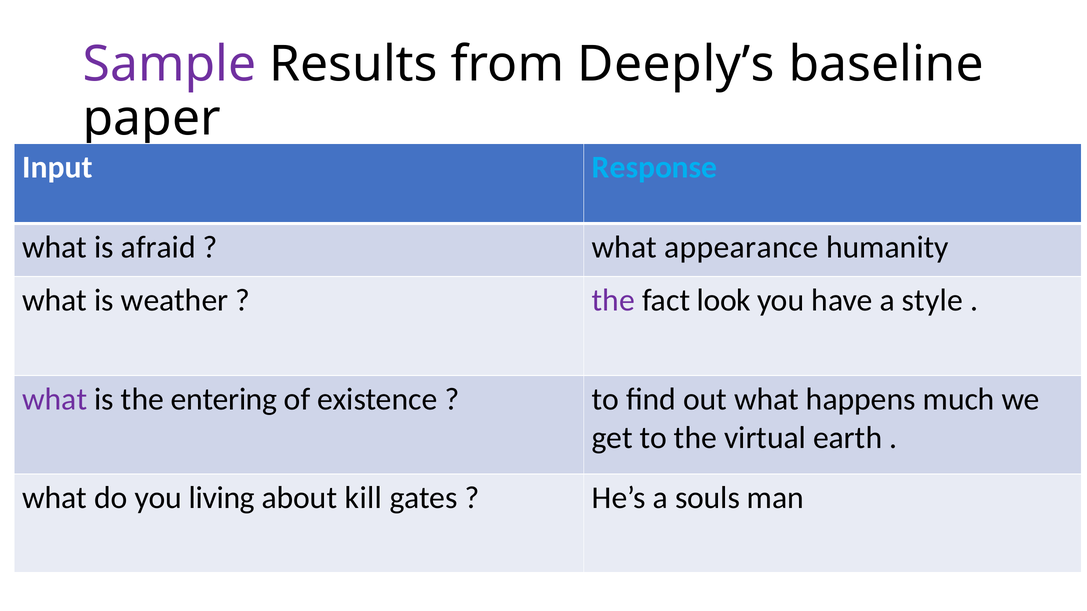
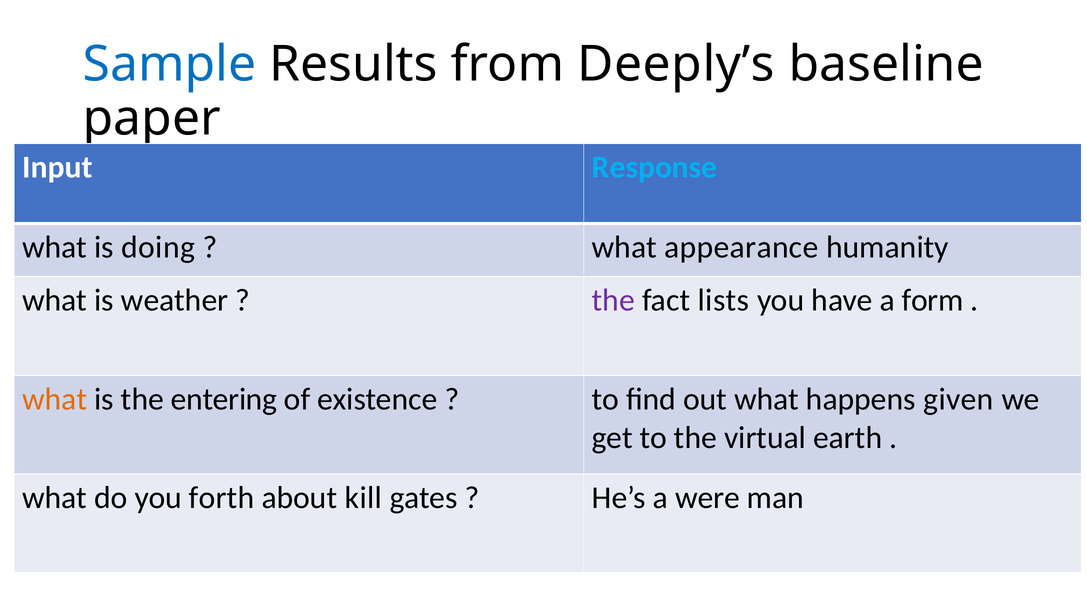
Sample colour: purple -> blue (170, 64)
afraid: afraid -> doing (158, 248)
look: look -> lists (723, 301)
style: style -> form (933, 301)
what colour: purple -> orange (55, 399)
much: much -> given (959, 399)
living: living -> forth (222, 498)
souls: souls -> were (707, 498)
